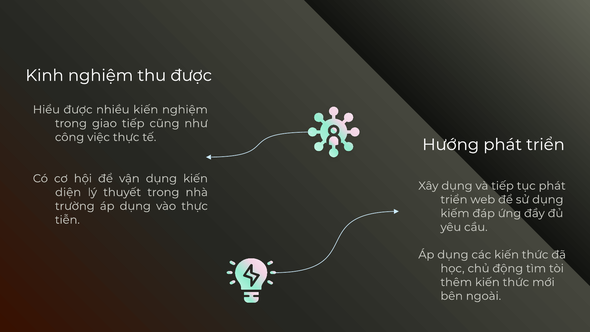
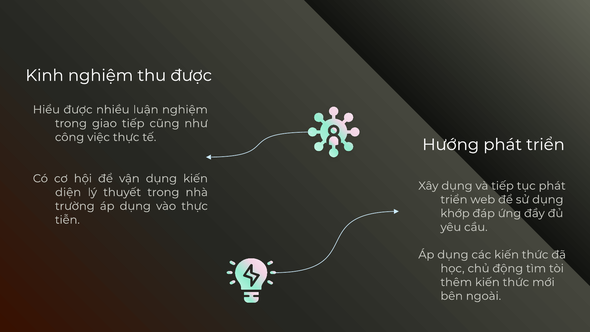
kiến: kiến -> luận (146, 110)
kiếm: kiếm -> khớp (455, 213)
